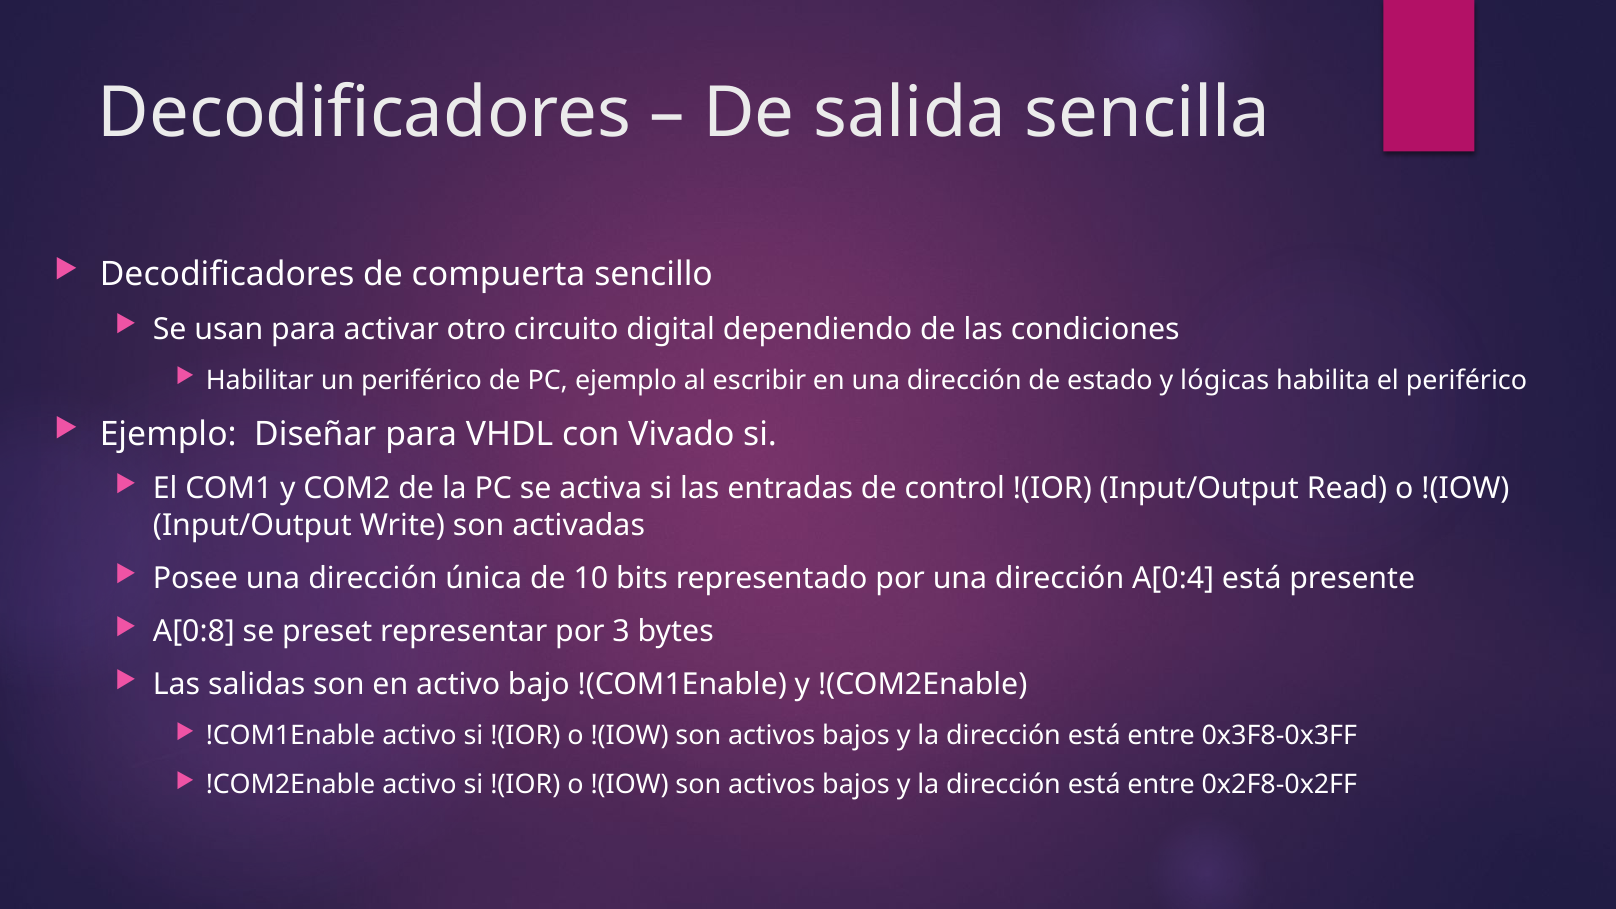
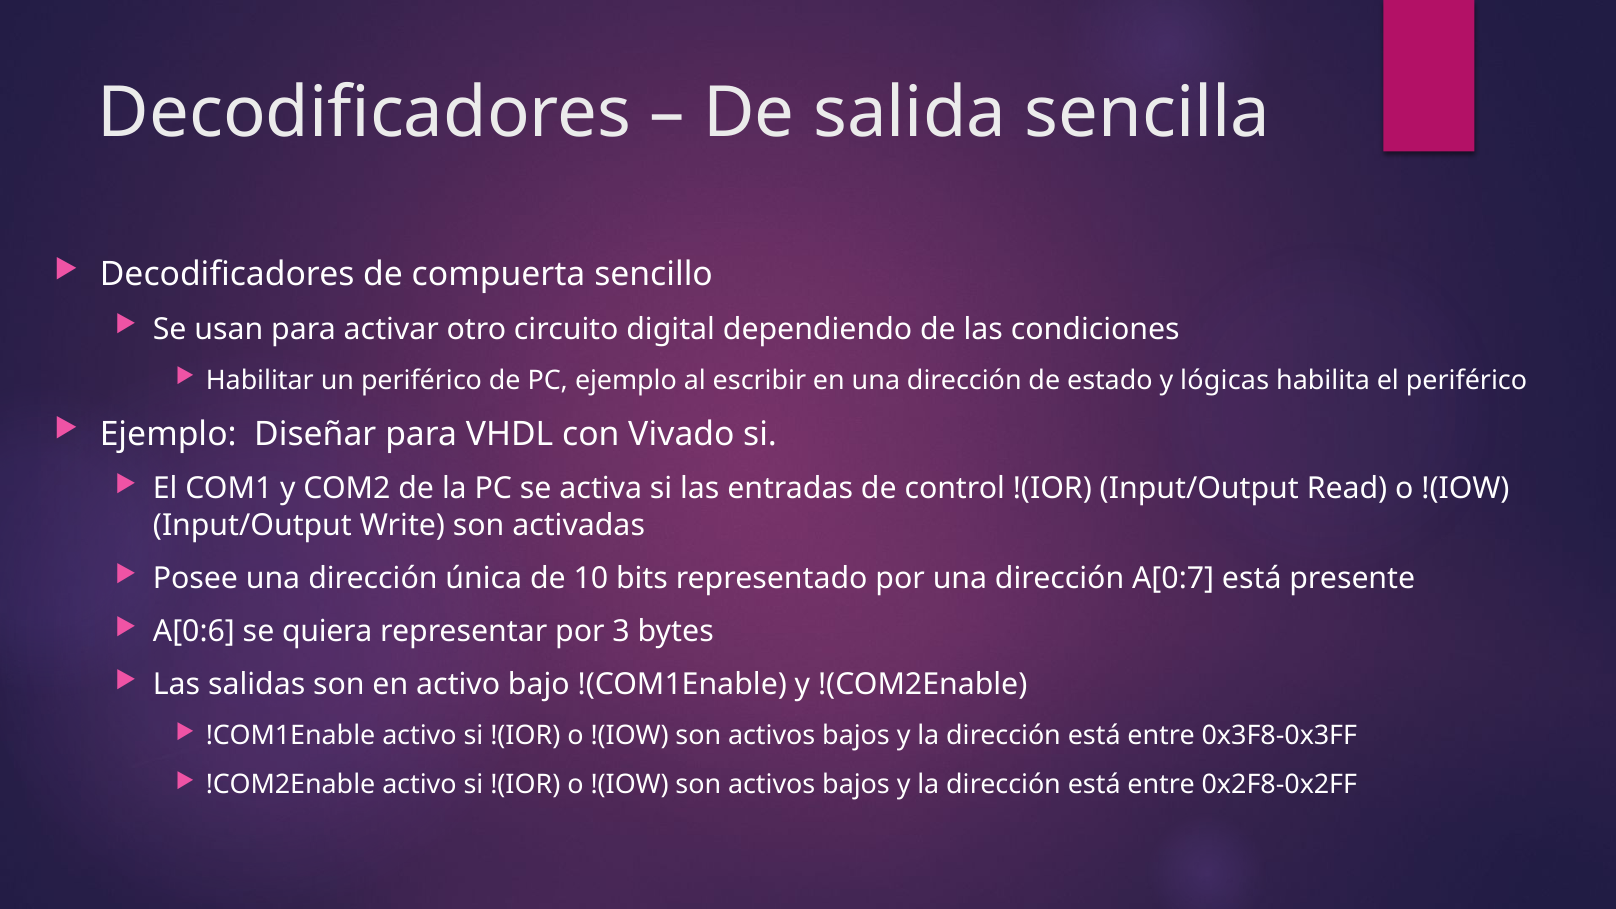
A[0:4: A[0:4 -> A[0:7 (1173, 578)
A[0:8: A[0:8 -> A[0:6 (194, 632)
preset: preset -> quiera (327, 632)
